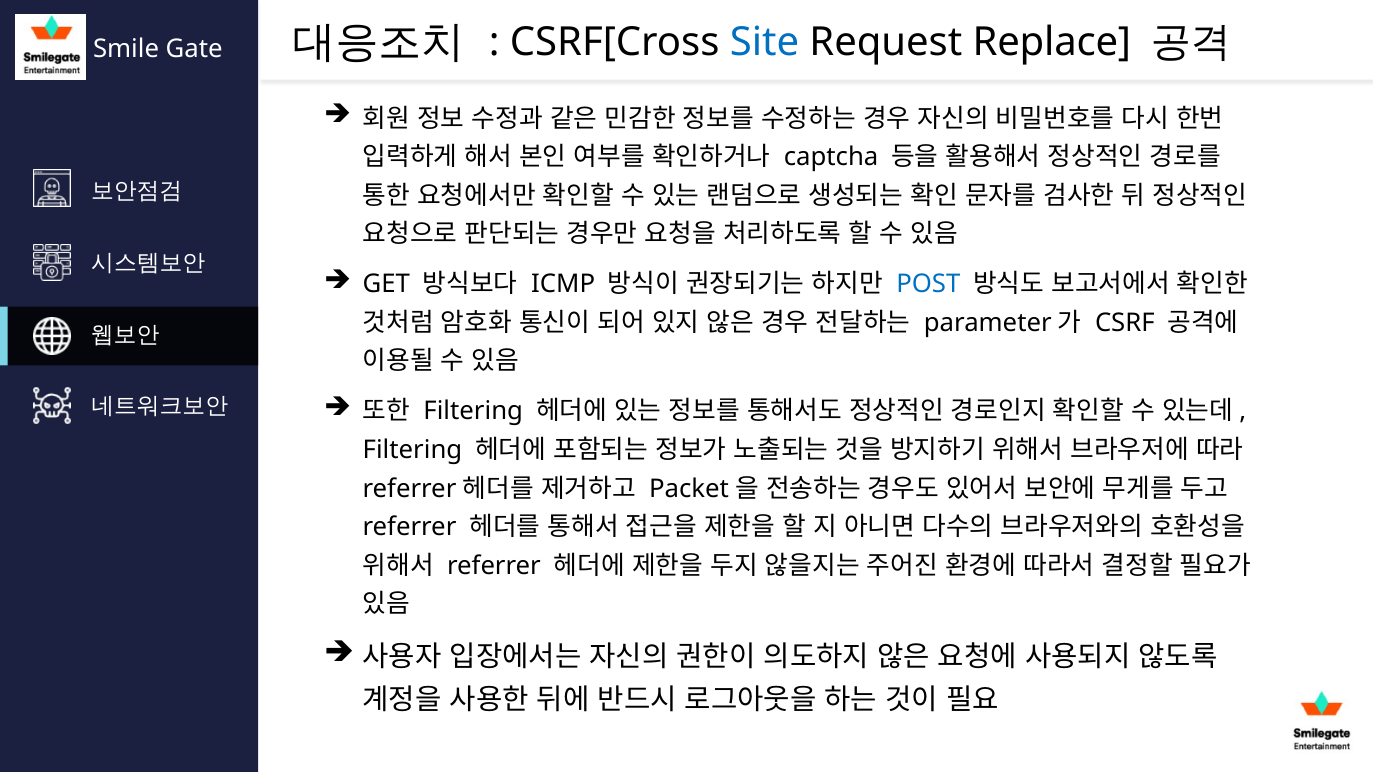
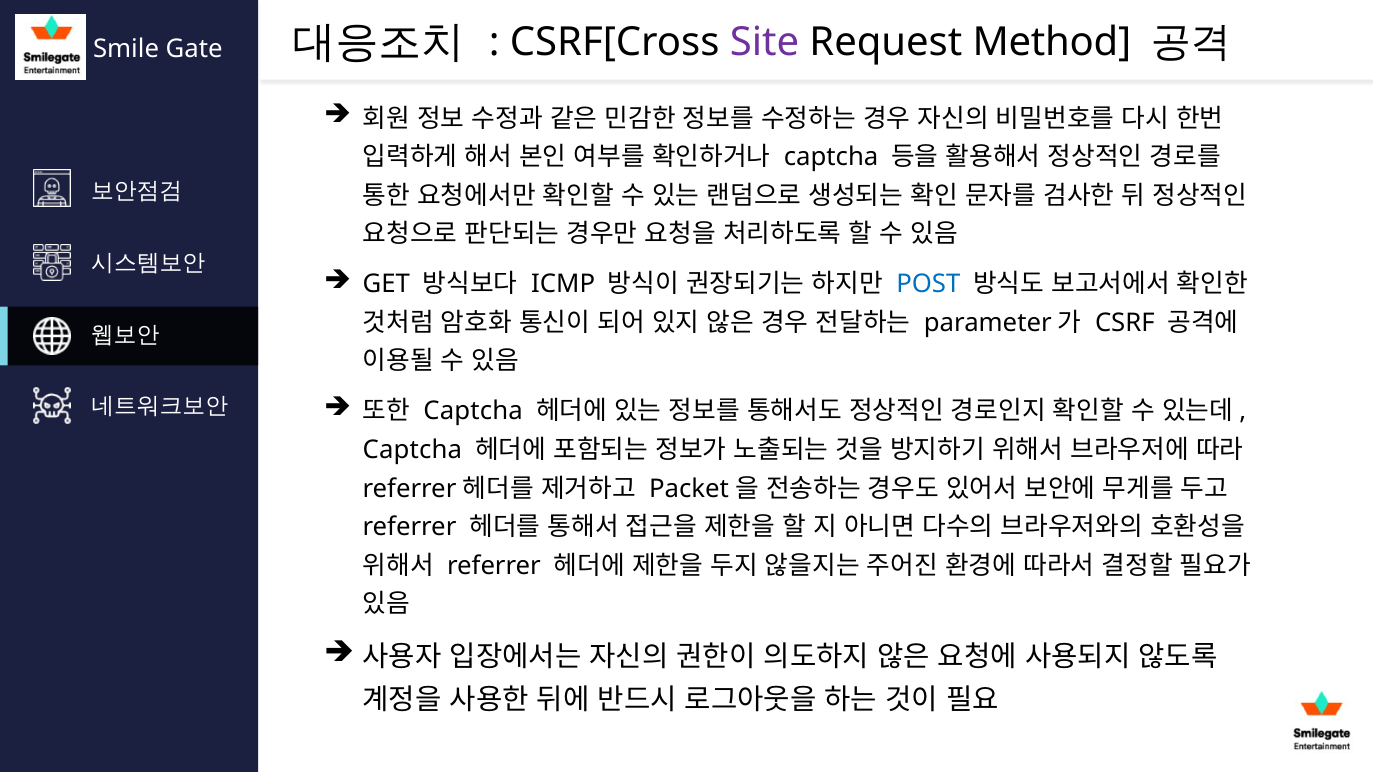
Site colour: blue -> purple (764, 42)
Replace: Replace -> Method (1052, 42)
Filtering: Filtering -> Captcha (473, 412)
Filtering: Filtering -> Captcha (412, 450)
